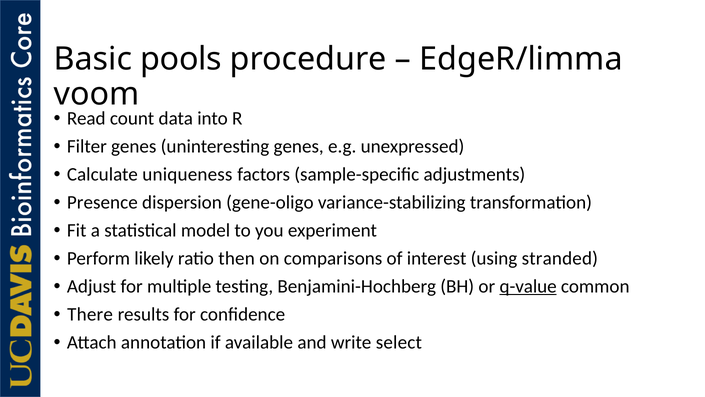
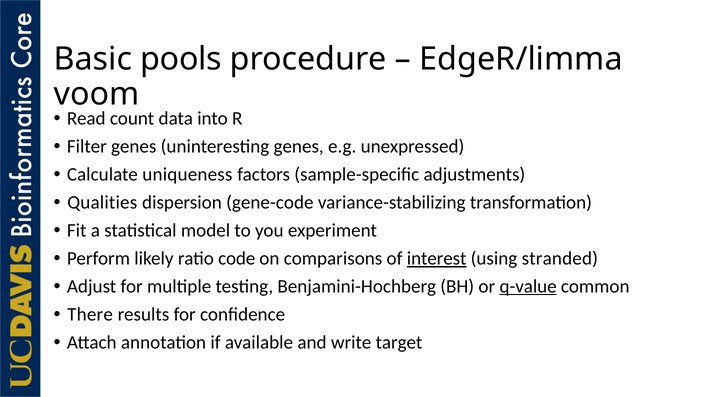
Presence: Presence -> Qualities (102, 202)
gene-oligo: gene-oligo -> gene-code (270, 202)
then: then -> code (237, 258)
interest underline: none -> present (437, 258)
select: select -> target (399, 342)
